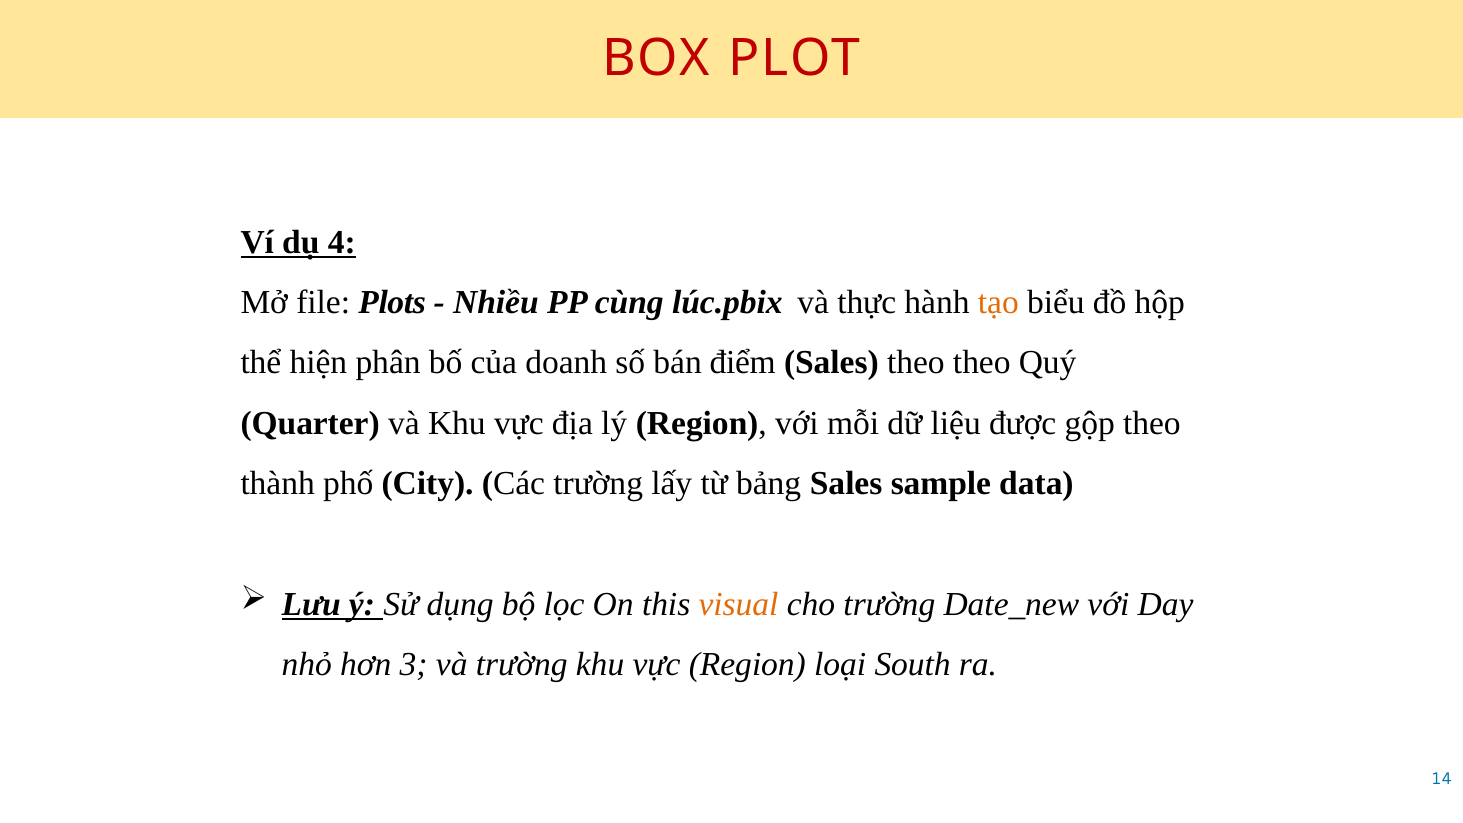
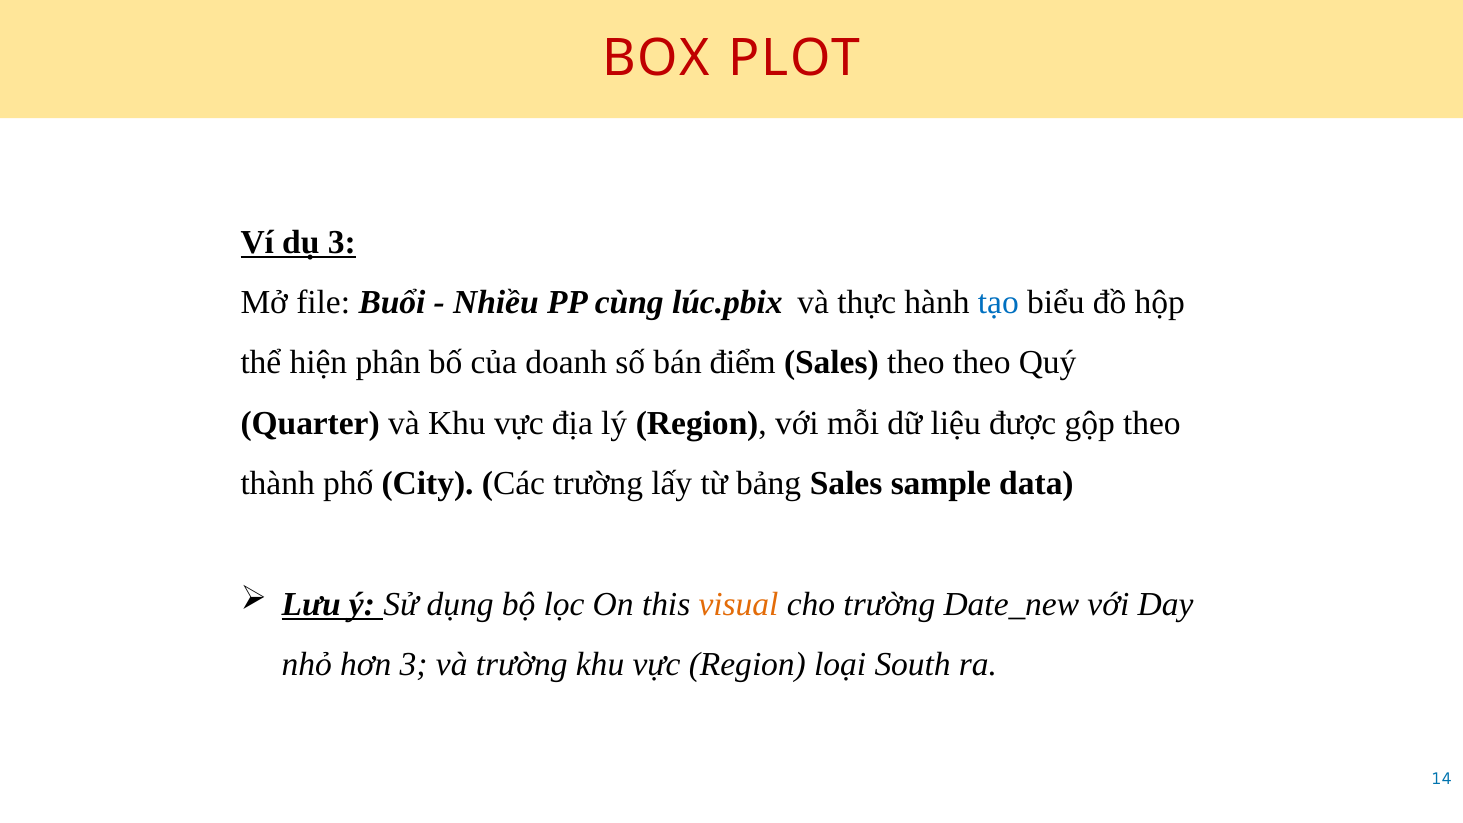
dụ 4: 4 -> 3 (342, 242)
Plots: Plots -> Buổi (392, 303)
tạo colour: orange -> blue (998, 303)
